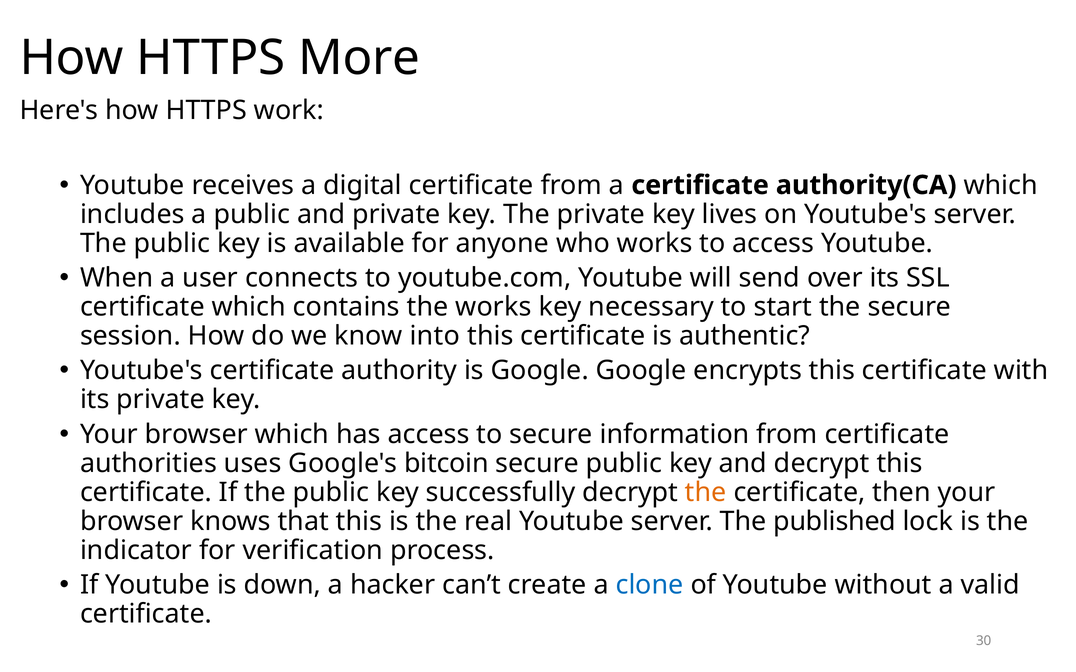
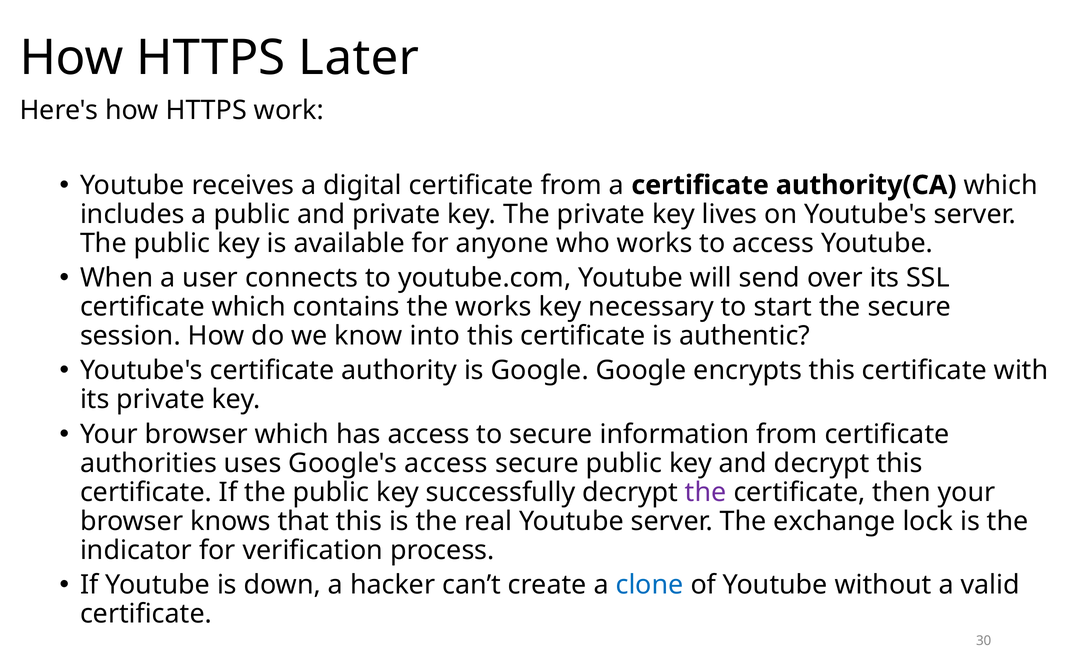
More: More -> Later (359, 58)
Google's bitcoin: bitcoin -> access (446, 464)
the colour: orange -> purple (706, 493)
published: published -> exchange (835, 522)
